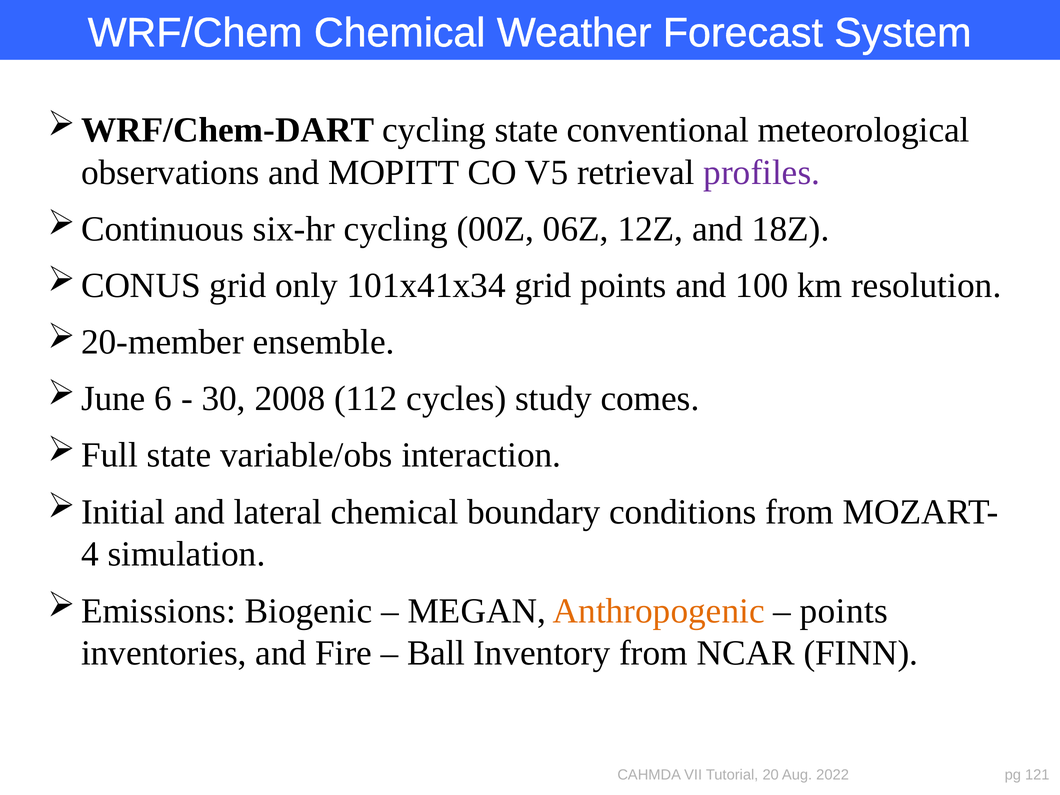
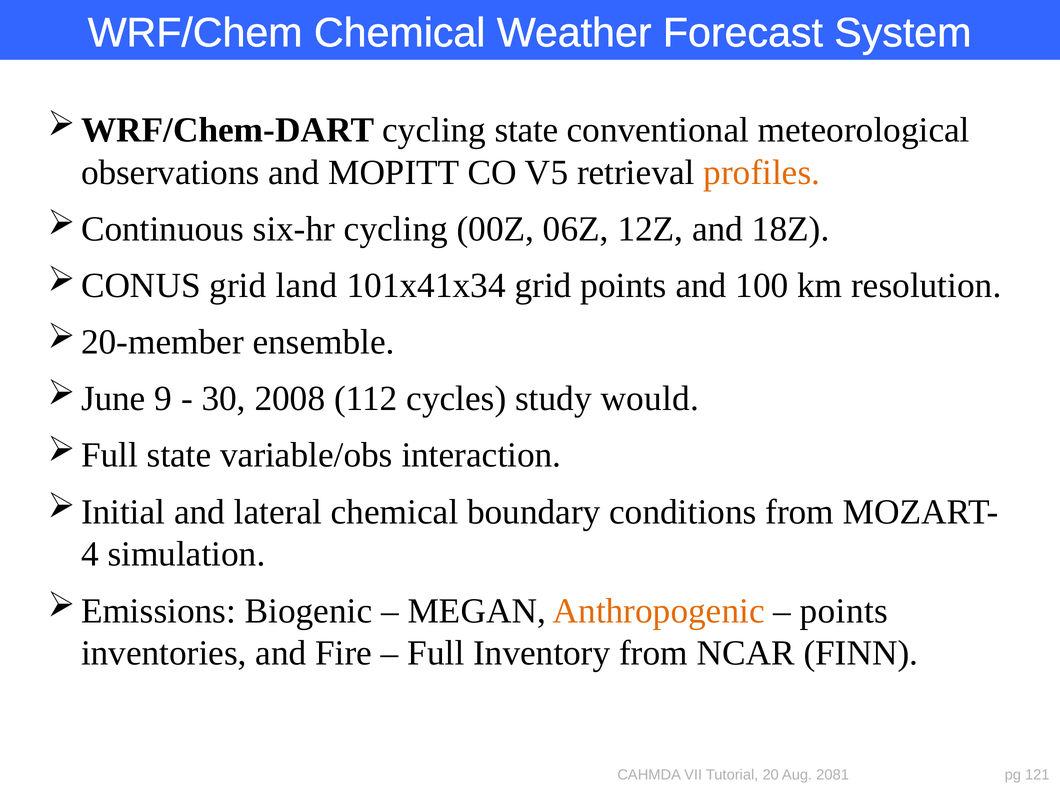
profiles colour: purple -> orange (762, 172)
only: only -> land (306, 286)
6: 6 -> 9 (163, 399)
comes: comes -> would (650, 399)
Ball: Ball -> Full (436, 653)
2022: 2022 -> 2081 (833, 775)
